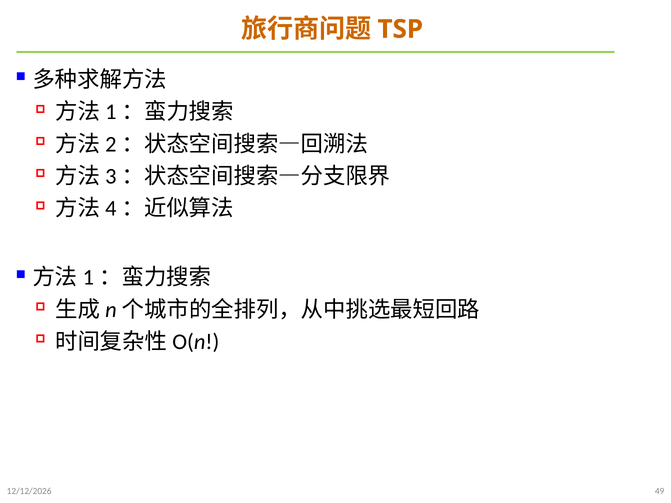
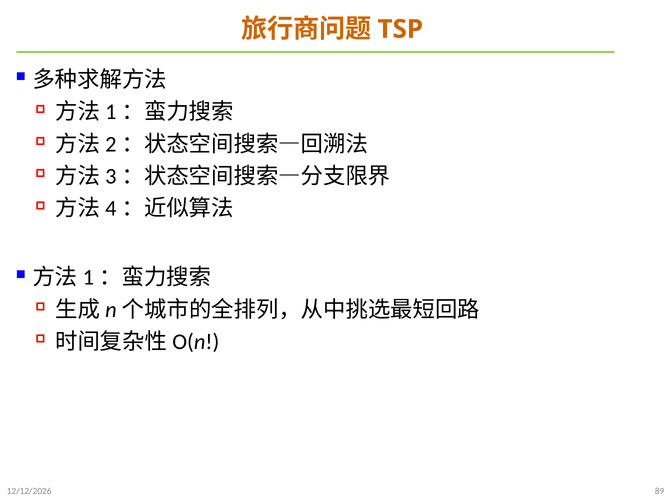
49: 49 -> 89 (660, 491)
